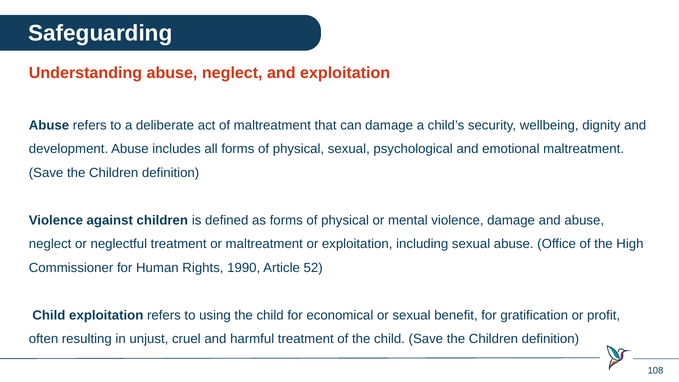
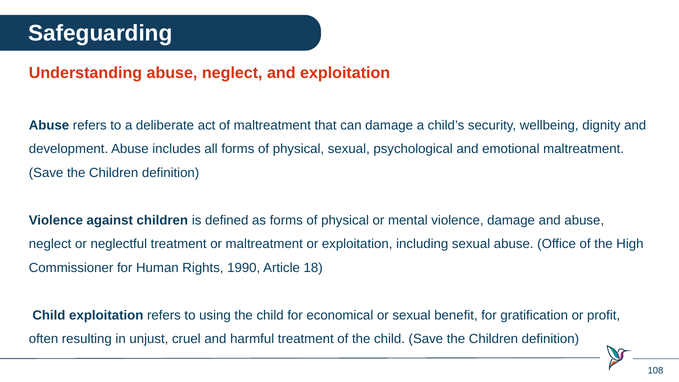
52: 52 -> 18 (313, 268)
